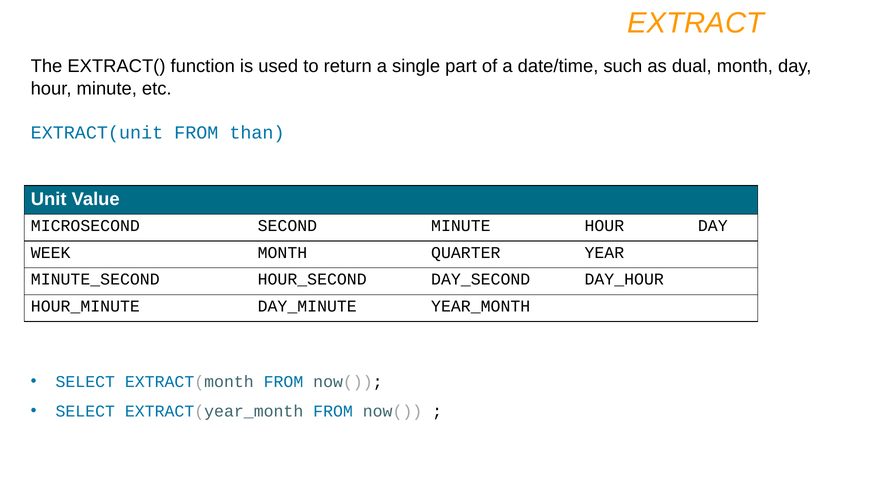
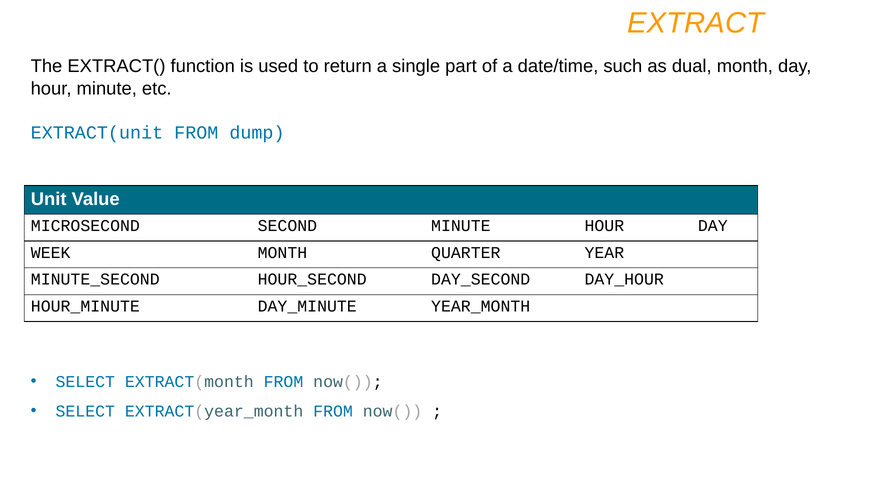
than: than -> dump (257, 132)
